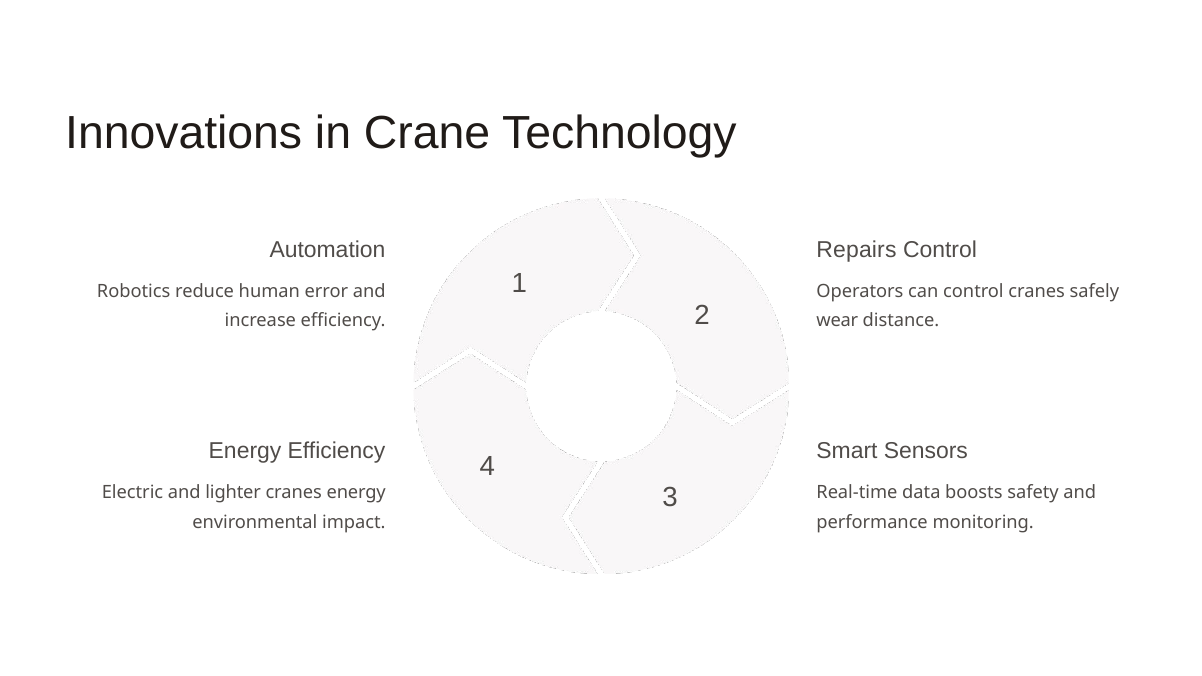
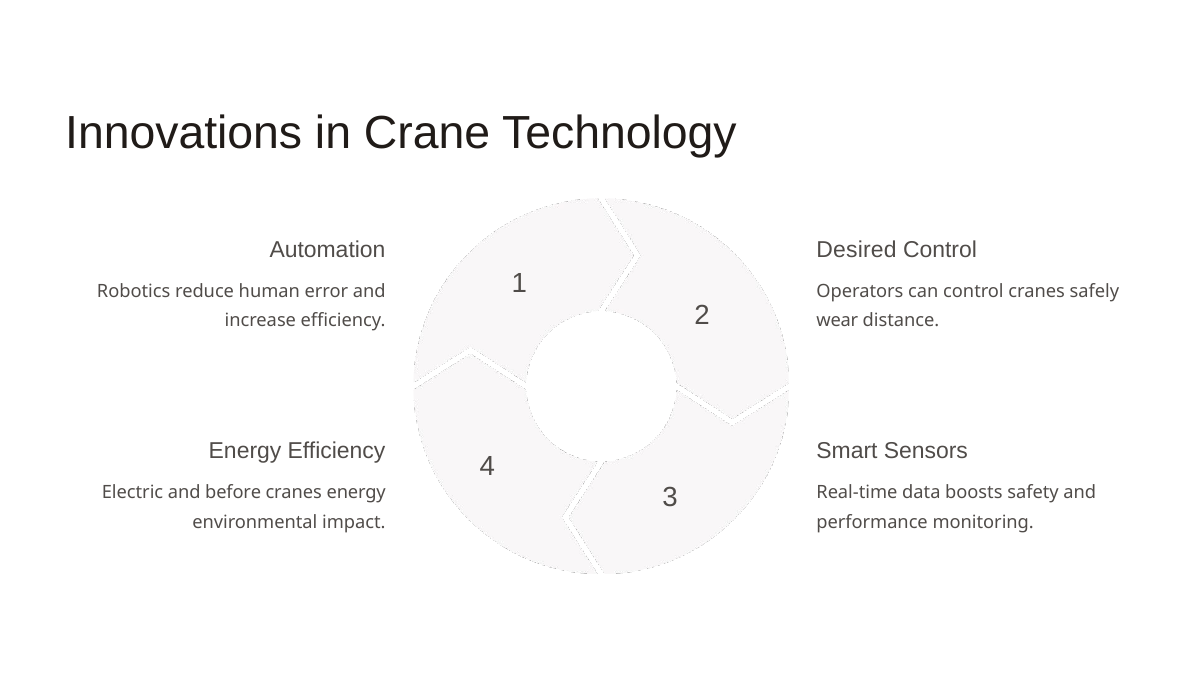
Repairs: Repairs -> Desired (856, 250)
lighter: lighter -> before (233, 493)
